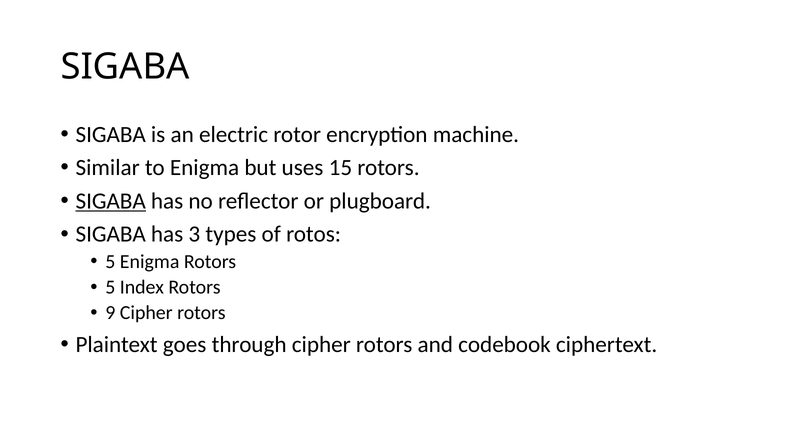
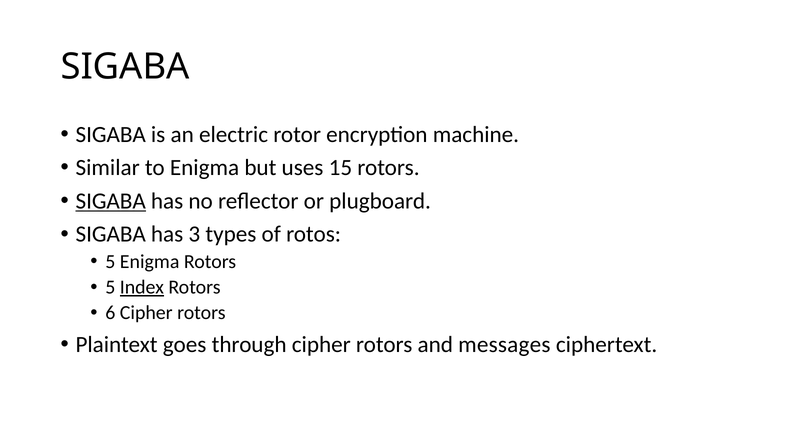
Index underline: none -> present (142, 287)
9: 9 -> 6 (110, 313)
codebook: codebook -> messages (504, 345)
